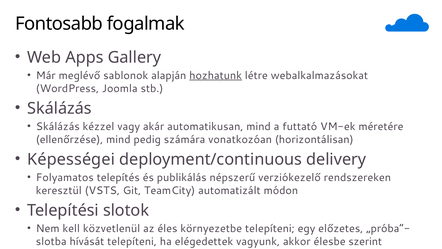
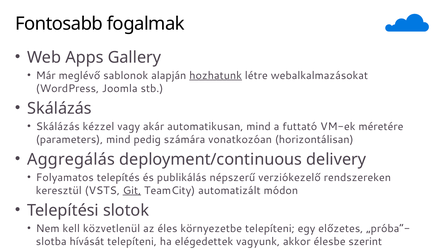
ellenőrzése: ellenőrzése -> parameters (70, 139)
Képességei: Képességei -> Aggregálás (71, 159)
Git underline: none -> present (132, 190)
